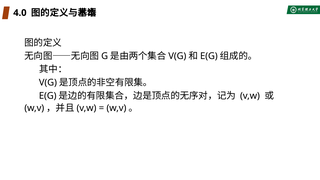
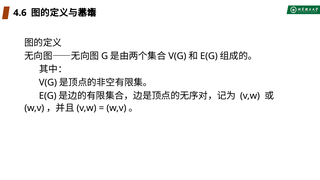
4.0: 4.0 -> 4.6 (20, 13)
